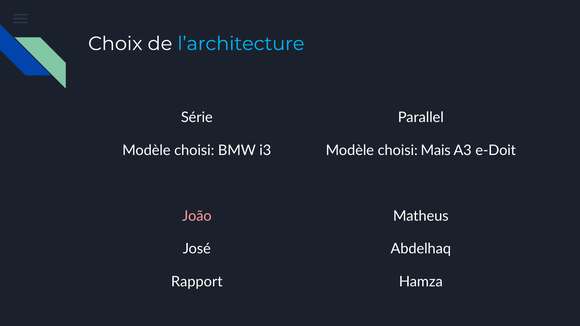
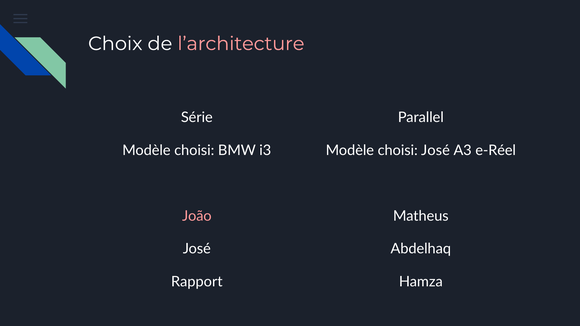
l’architecture colour: light blue -> pink (241, 44)
choisi Mais: Mais -> José (436, 150)
e-Doit: e-Doit -> e-Réel (496, 150)
